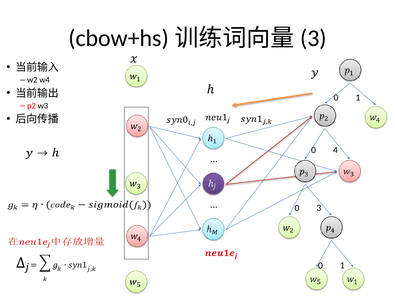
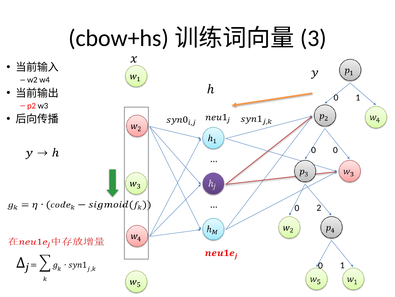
0 4: 4 -> 0 (335, 150)
3: 3 -> 2 (319, 207)
